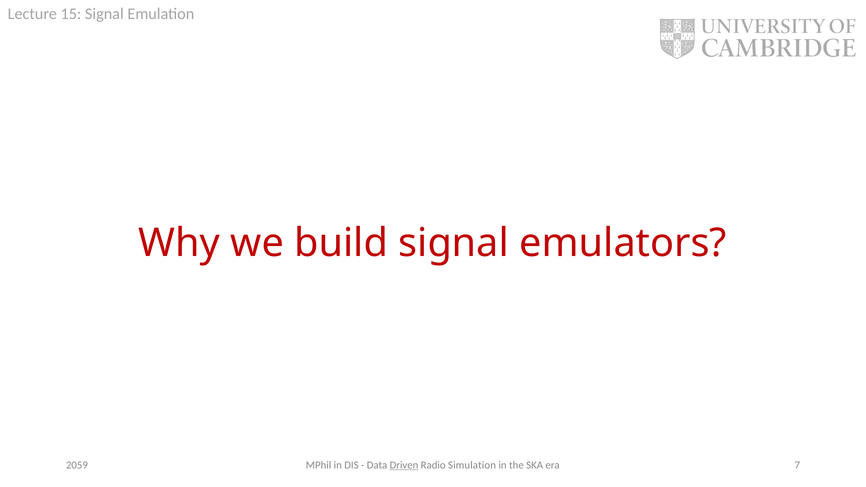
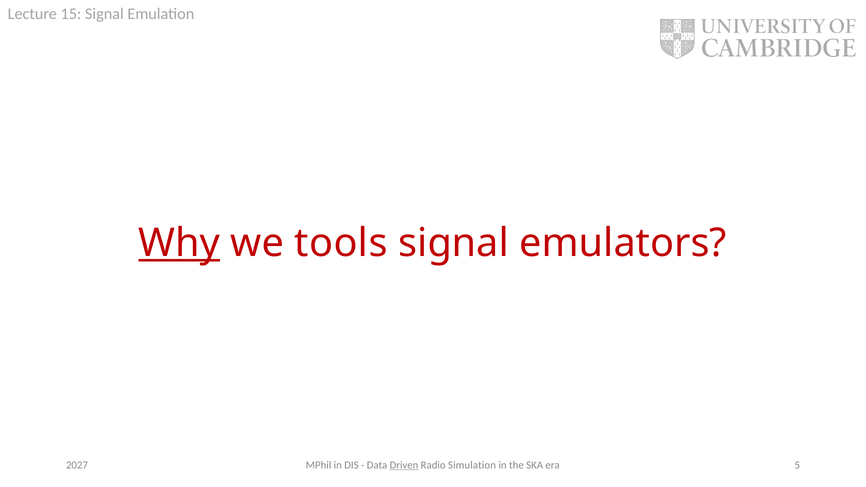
Why underline: none -> present (179, 243)
build: build -> tools (341, 243)
7: 7 -> 5 (797, 465)
2059: 2059 -> 2027 (77, 465)
